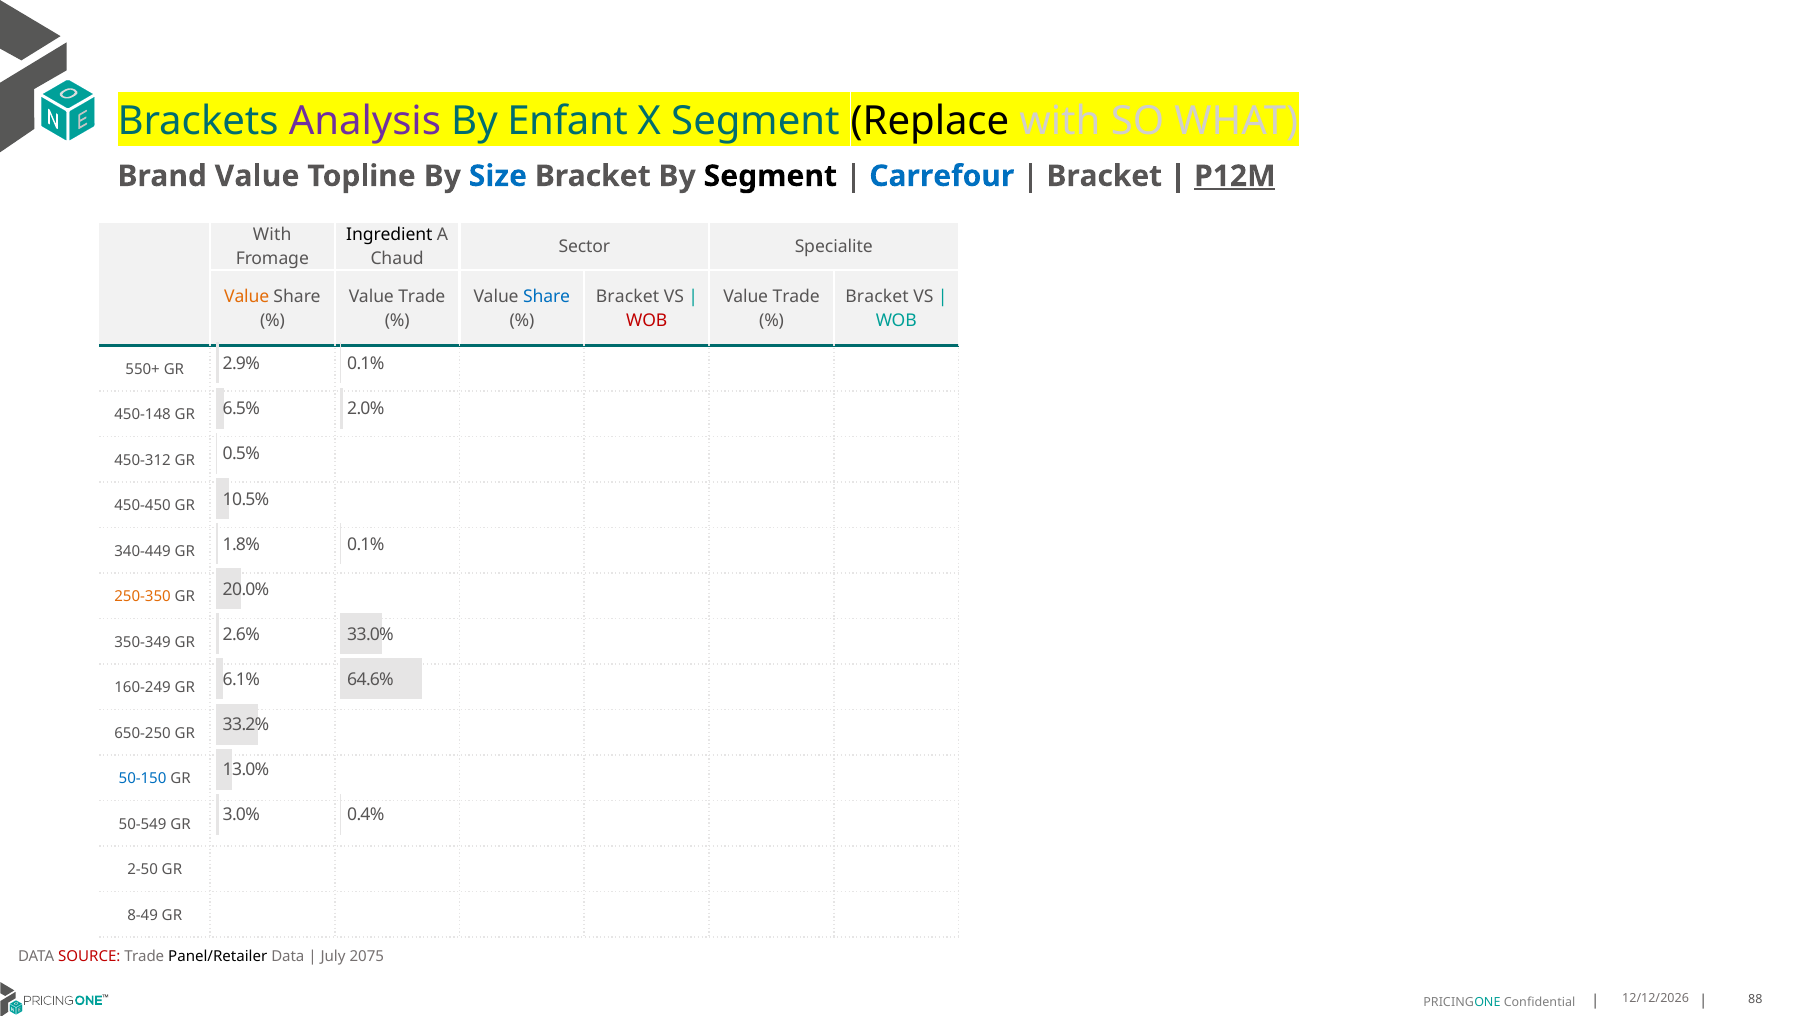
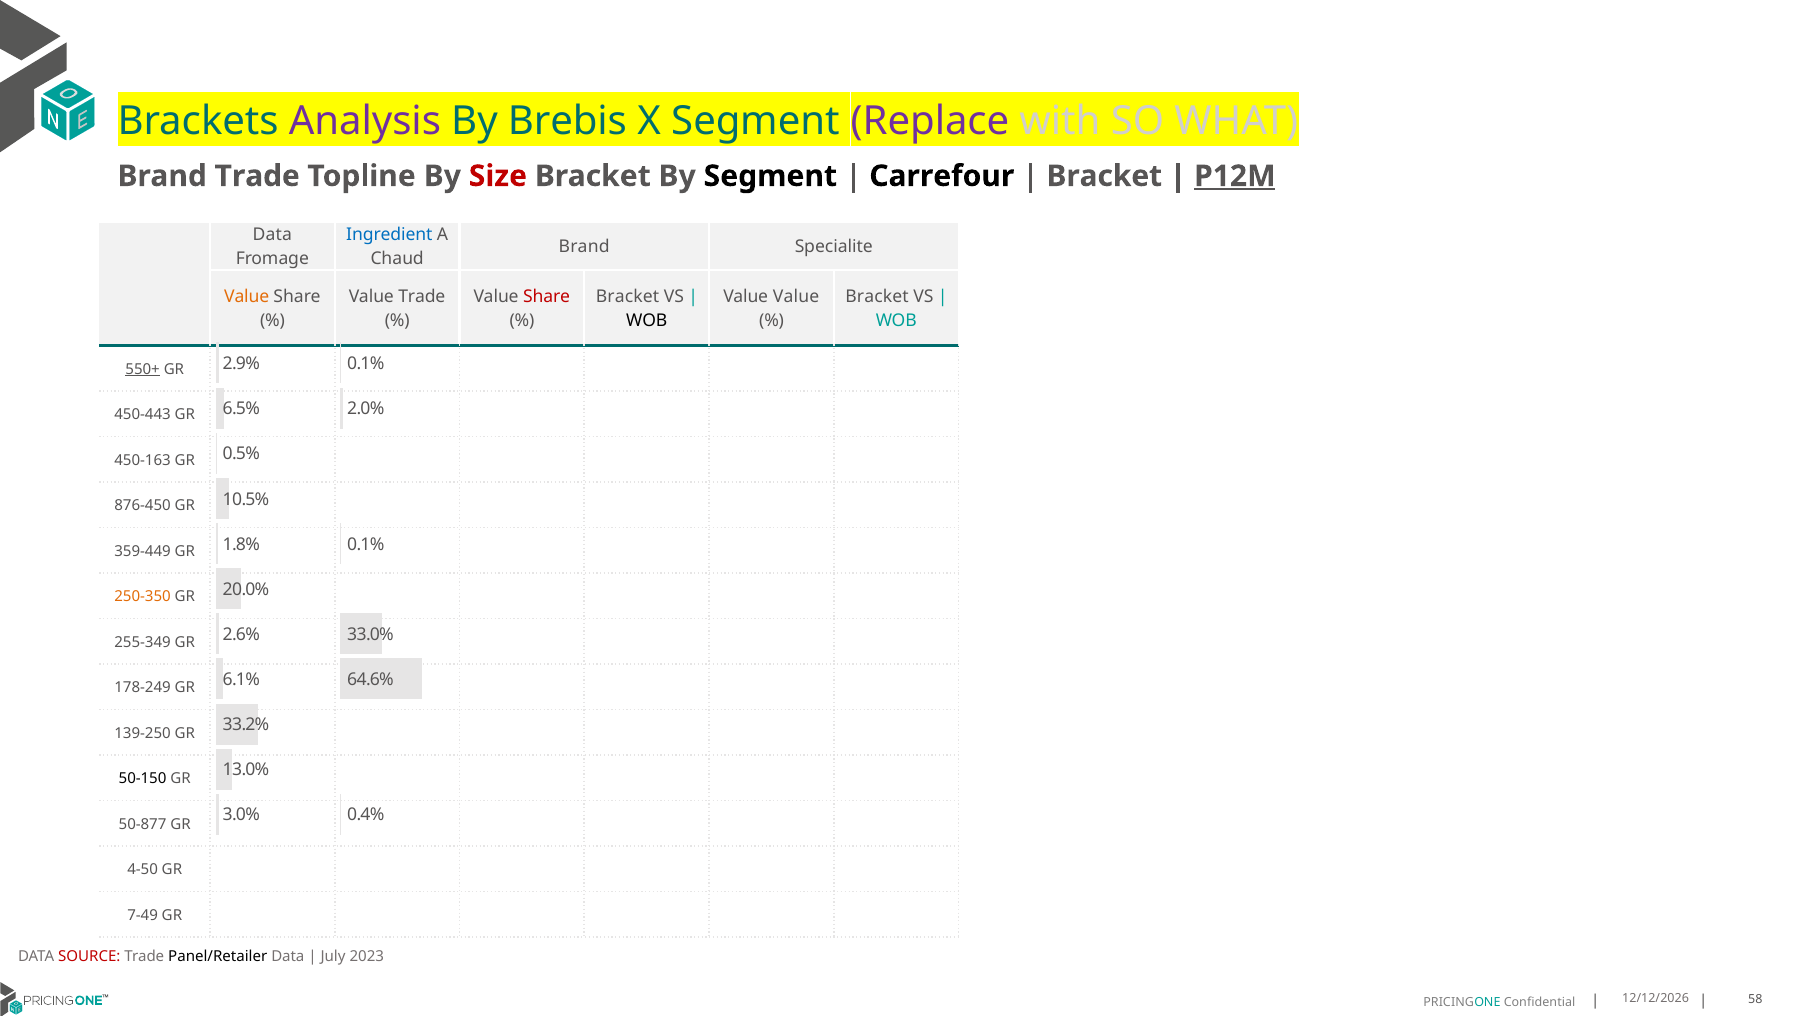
Enfant: Enfant -> Brebis (567, 121)
Replace colour: black -> purple (930, 121)
Brand Value: Value -> Trade (257, 176)
Size colour: blue -> red (498, 176)
Carrefour colour: blue -> black (942, 176)
With: With -> Data (272, 235)
Ingredient colour: black -> blue (389, 235)
Sector: Sector -> Brand (584, 247)
Share colour: blue -> red (547, 297)
Trade: Trade -> Value (796, 297)
WOB colour: red -> black (647, 320)
550+ underline: none -> present (143, 370)
450-148: 450-148 -> 450-443 (143, 415)
450-312: 450-312 -> 450-163 (143, 461)
450-450: 450-450 -> 876-450 (143, 506)
340-449: 340-449 -> 359-449 (143, 552)
350-349: 350-349 -> 255-349 (143, 643)
160-249: 160-249 -> 178-249 (143, 688)
650-250: 650-250 -> 139-250 (143, 734)
50-150 colour: blue -> black (143, 779)
50-549: 50-549 -> 50-877 (143, 825)
2-50: 2-50 -> 4-50 (143, 870)
8-49: 8-49 -> 7-49 (143, 916)
2075: 2075 -> 2023 (367, 957)
88: 88 -> 58 (1755, 999)
